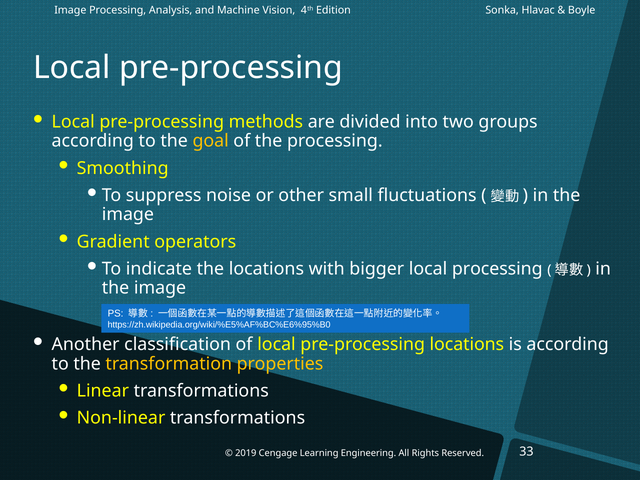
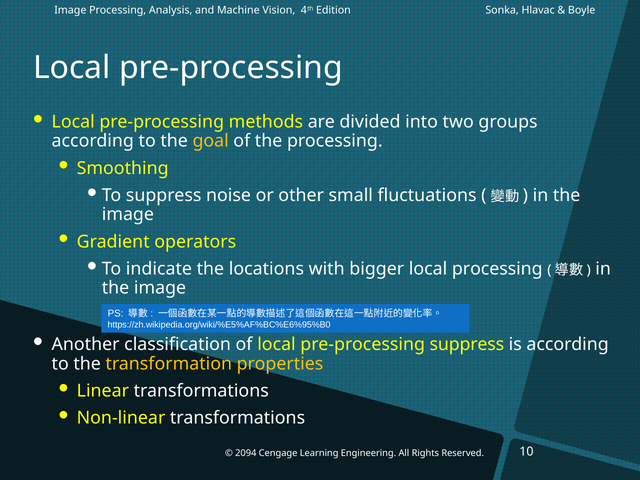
pre-processing locations: locations -> suppress (467, 344)
2019: 2019 -> 2094 (246, 453)
33: 33 -> 10 (526, 452)
